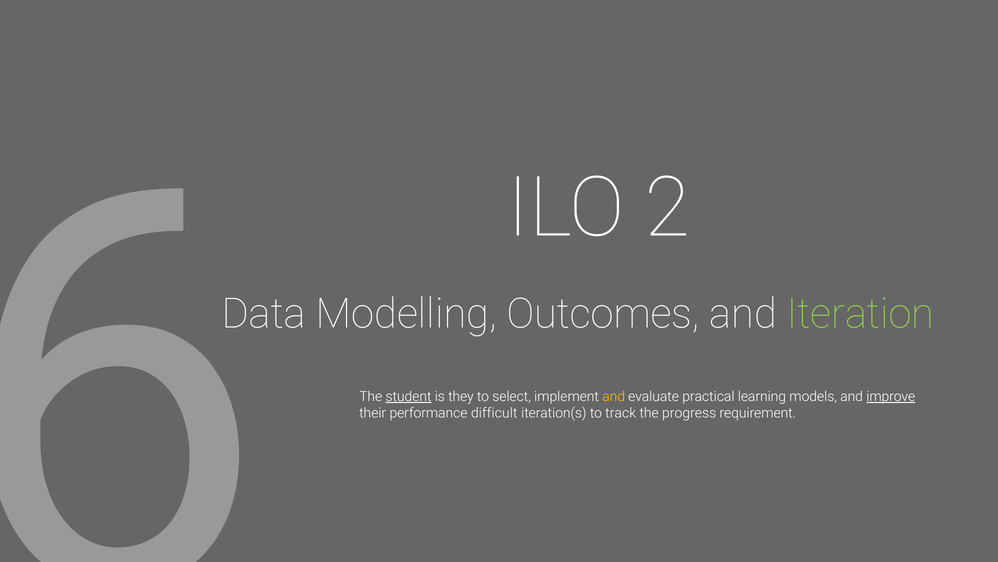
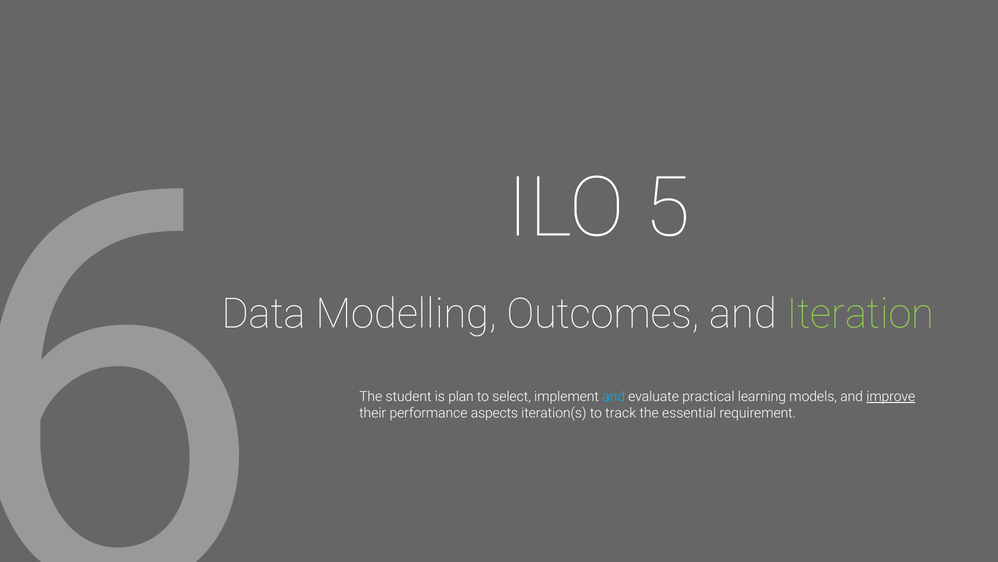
2: 2 -> 5 (667, 208)
student underline: present -> none (409, 396)
they: they -> plan (461, 396)
and colour: yellow -> light blue (614, 396)
difficult: difficult -> aspects (494, 413)
progress: progress -> essential (689, 413)
